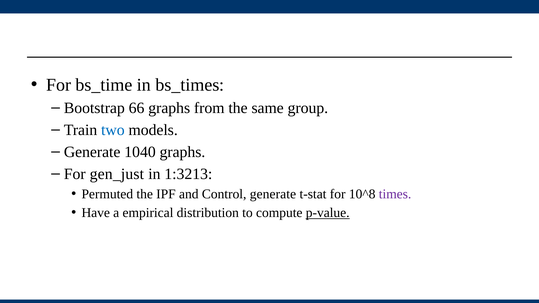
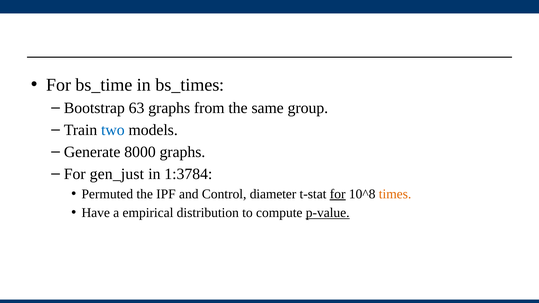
66: 66 -> 63 (137, 108)
1040: 1040 -> 8000 (140, 152)
1:3213: 1:3213 -> 1:3784 (188, 174)
Control generate: generate -> diameter (273, 194)
for underline: none -> present (338, 194)
times colour: purple -> orange (395, 194)
